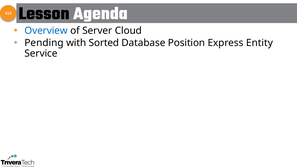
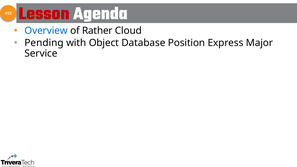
Lesson colour: black -> red (44, 13)
Server: Server -> Rather (97, 31)
Sorted: Sorted -> Object (104, 43)
Entity: Entity -> Major (260, 43)
